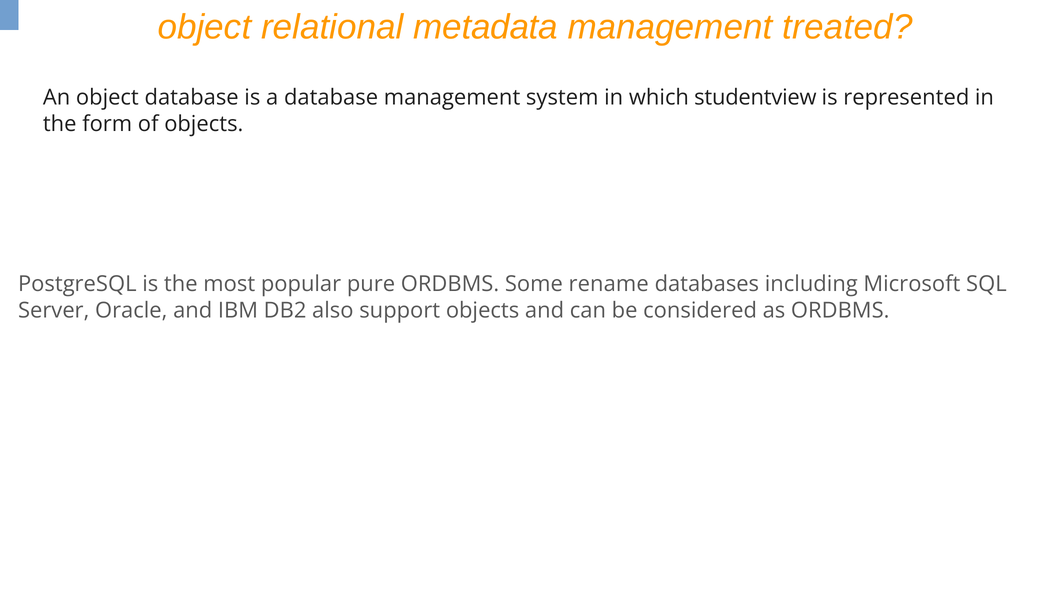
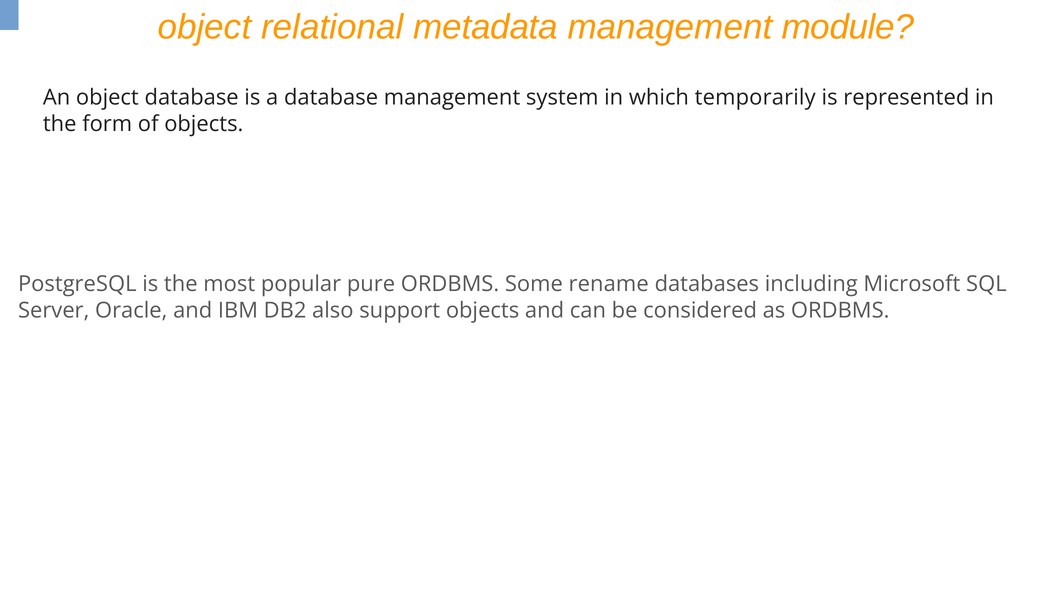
treated: treated -> module (848, 27)
studentview: studentview -> temporarily (755, 98)
